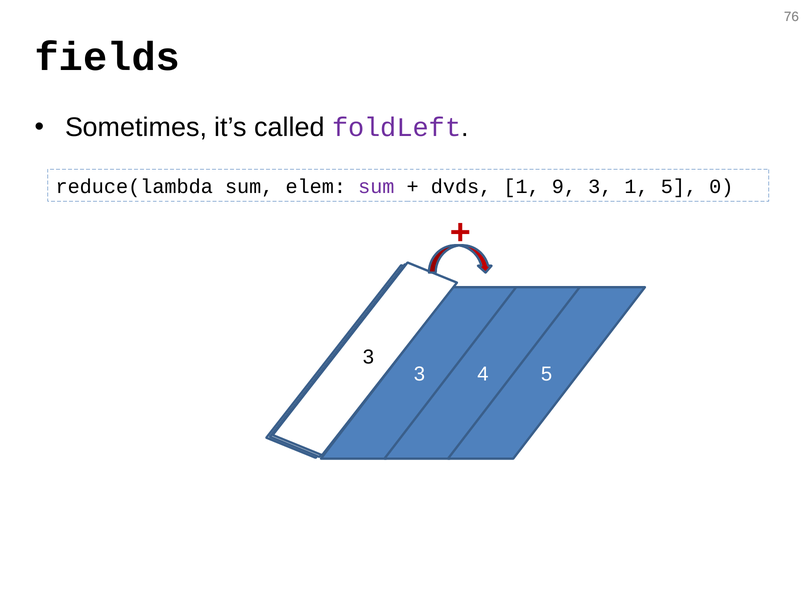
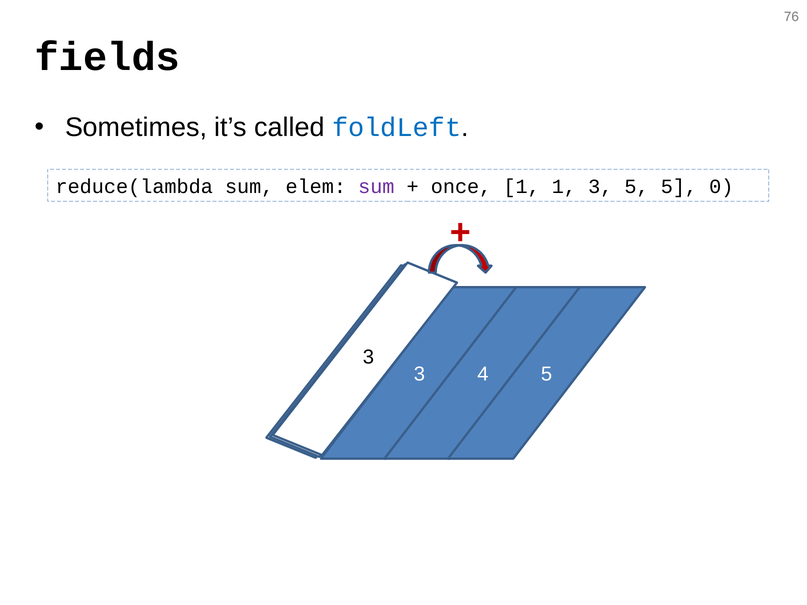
foldLeft colour: purple -> blue (397, 128)
dvds: dvds -> once (461, 187)
1 9: 9 -> 1 (564, 187)
3 1: 1 -> 5 (637, 187)
